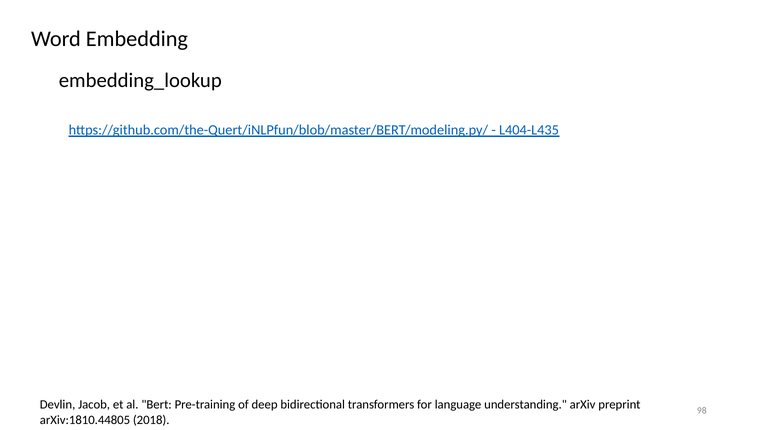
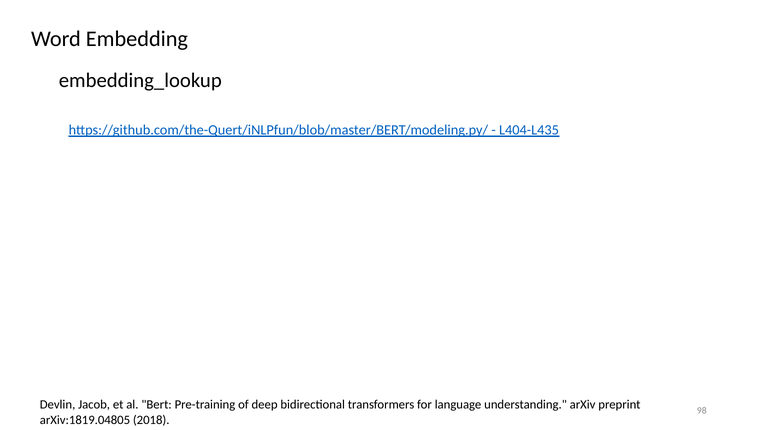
arXiv:1810.44805: arXiv:1810.44805 -> arXiv:1819.04805 (85, 420)
